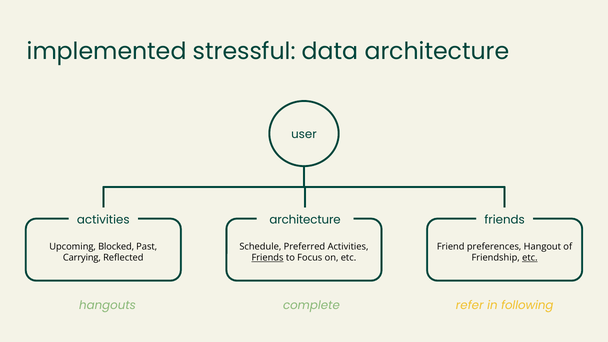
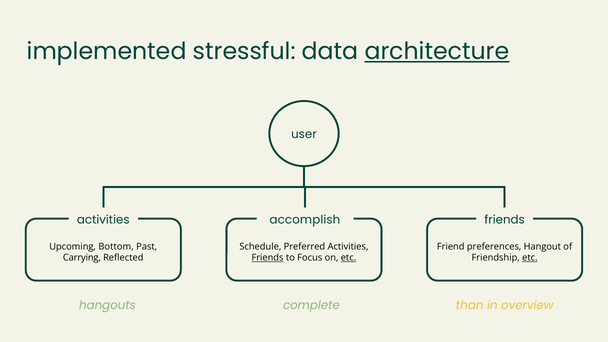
architecture underline: none -> present (437, 52)
activities architecture: architecture -> accomplish (305, 220)
Blocked: Blocked -> Bottom (116, 247)
etc underline: none -> present (348, 258)
refer: refer -> than (470, 305)
following: following -> overview (527, 305)
